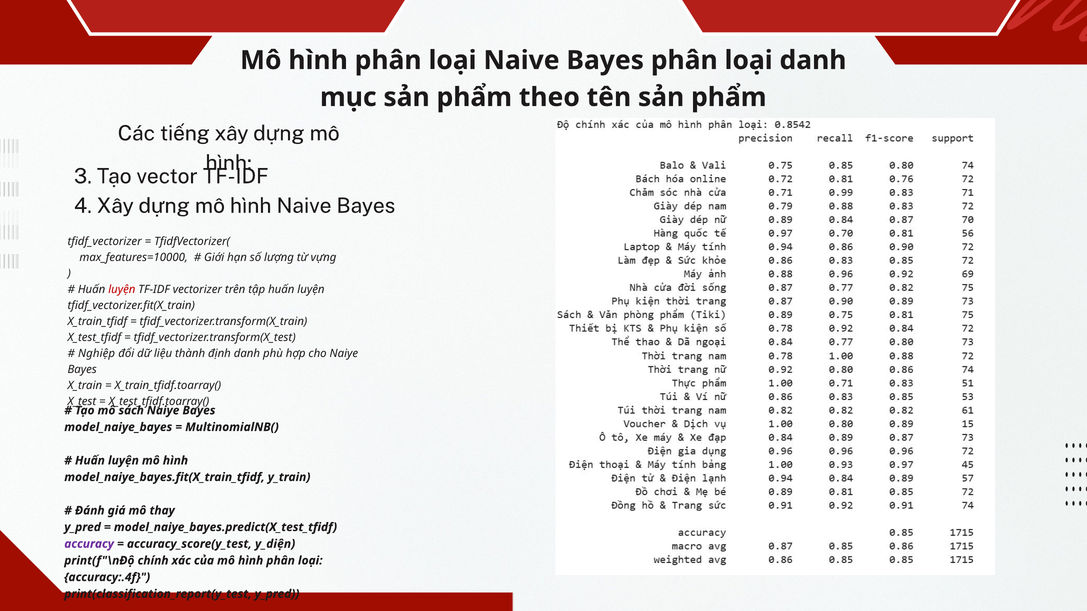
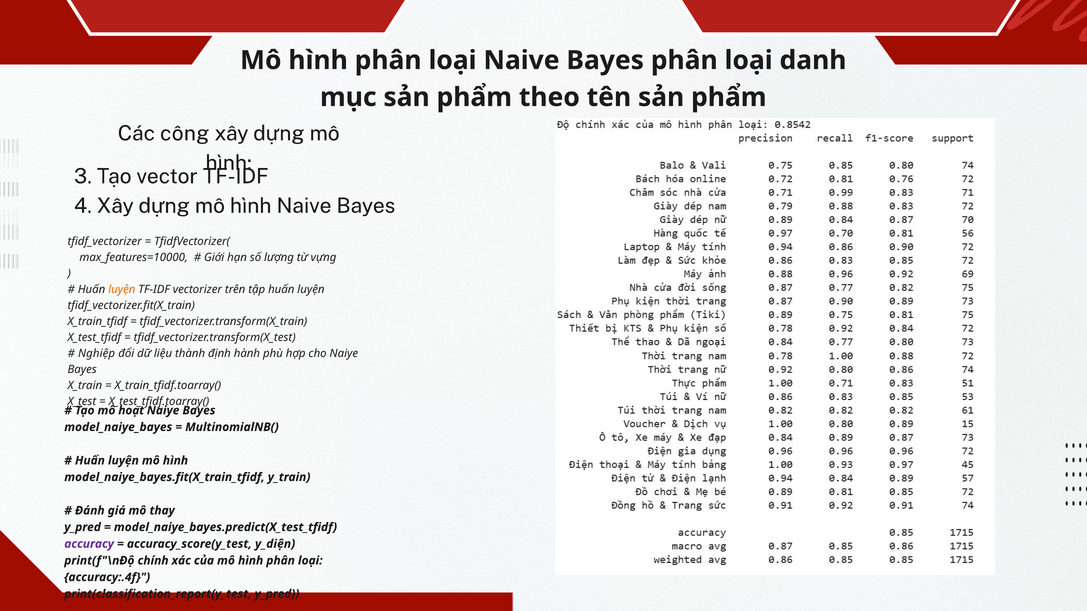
tiếng: tiếng -> công (185, 134)
luyện colour: red -> orange (122, 290)
định danh: danh -> hành (247, 354)
sách: sách -> hoạt (131, 411)
